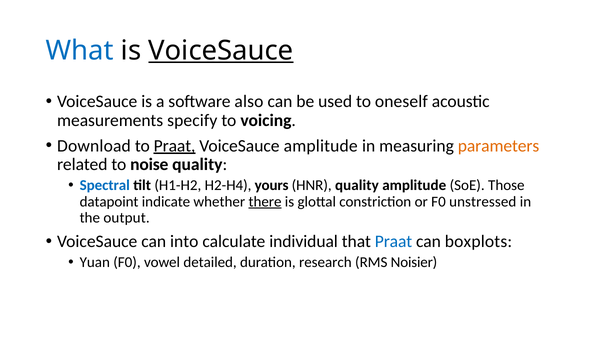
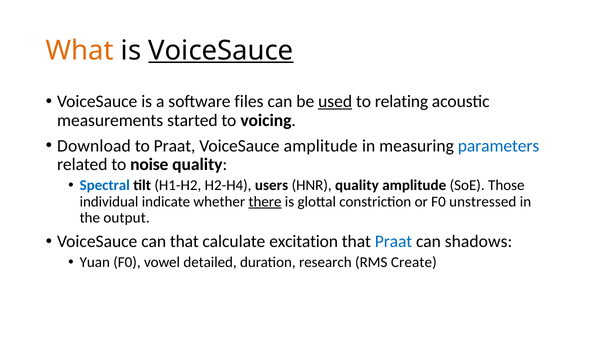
What colour: blue -> orange (80, 50)
also: also -> files (249, 102)
used underline: none -> present (335, 102)
oneself: oneself -> relating (401, 102)
specify: specify -> started (192, 121)
Praat underline: present -> none (175, 146)
parameters colour: orange -> blue (499, 146)
yours: yours -> users (271, 185)
datapoint: datapoint -> individual (109, 202)
can into: into -> that (184, 242)
individual: individual -> excitation (304, 242)
boxplots: boxplots -> shadows (479, 242)
Noisier: Noisier -> Create (414, 262)
